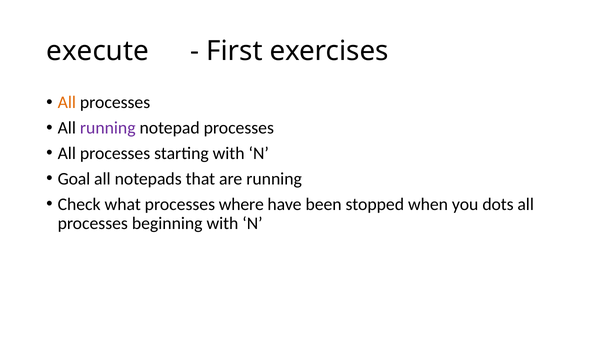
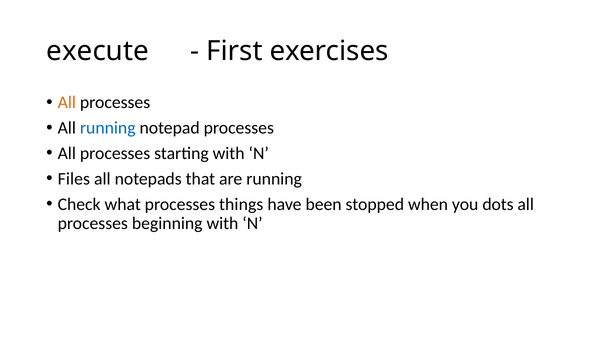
running colour: purple -> blue (108, 128)
Goal: Goal -> Files (74, 179)
where: where -> things (241, 204)
